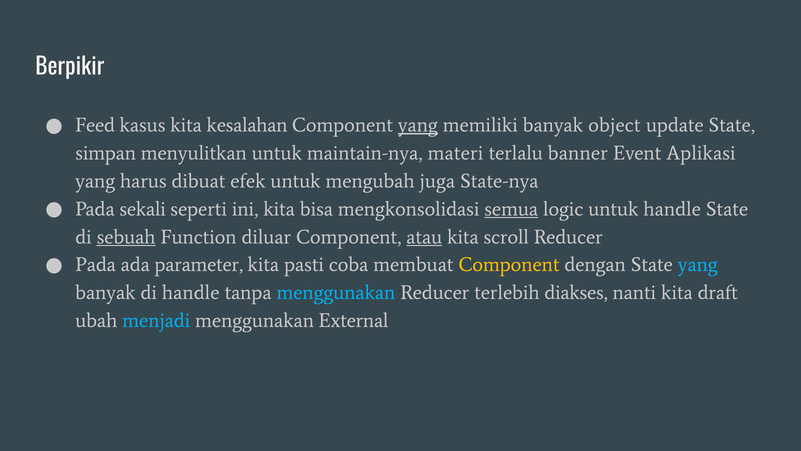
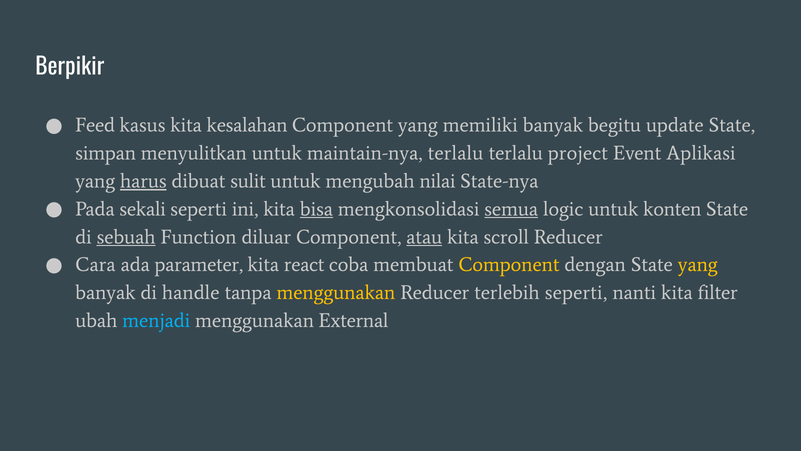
yang underline: present -> none (418, 125)
object: object -> begitu (615, 125)
maintain-nya materi: materi -> terlalu (455, 153)
banner: banner -> project (578, 153)
harus underline: none -> present (143, 181)
efek: efek -> sulit (248, 181)
juga: juga -> nilai (438, 181)
bisa underline: none -> present (316, 209)
untuk handle: handle -> konten (672, 209)
Pada: Pada -> Cara (95, 265)
pasti: pasti -> react (304, 265)
yang colour: light blue -> yellow (698, 265)
menggunakan colour: light blue -> yellow (336, 293)
terlebih diakses: diakses -> seperti (576, 293)
draft: draft -> filter (718, 293)
